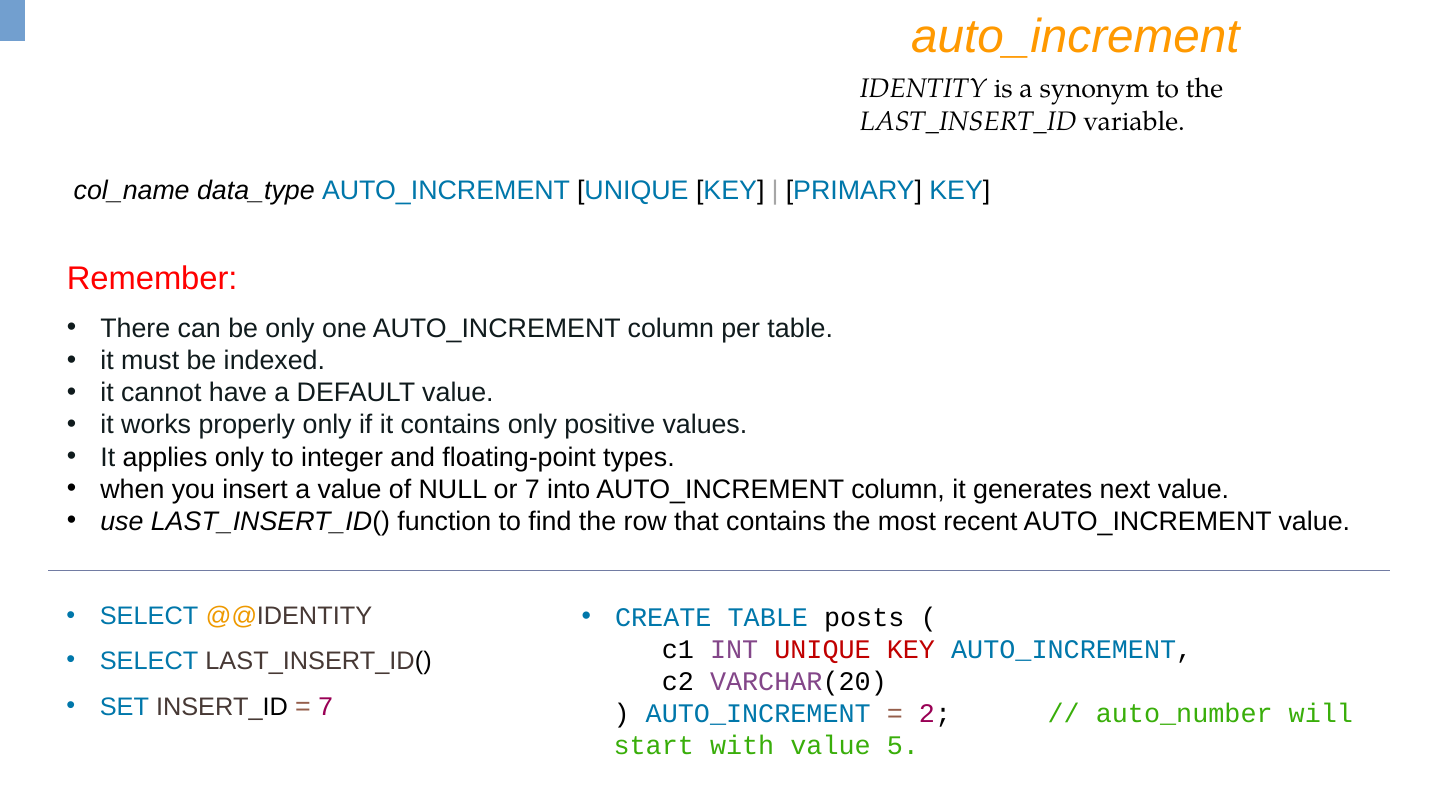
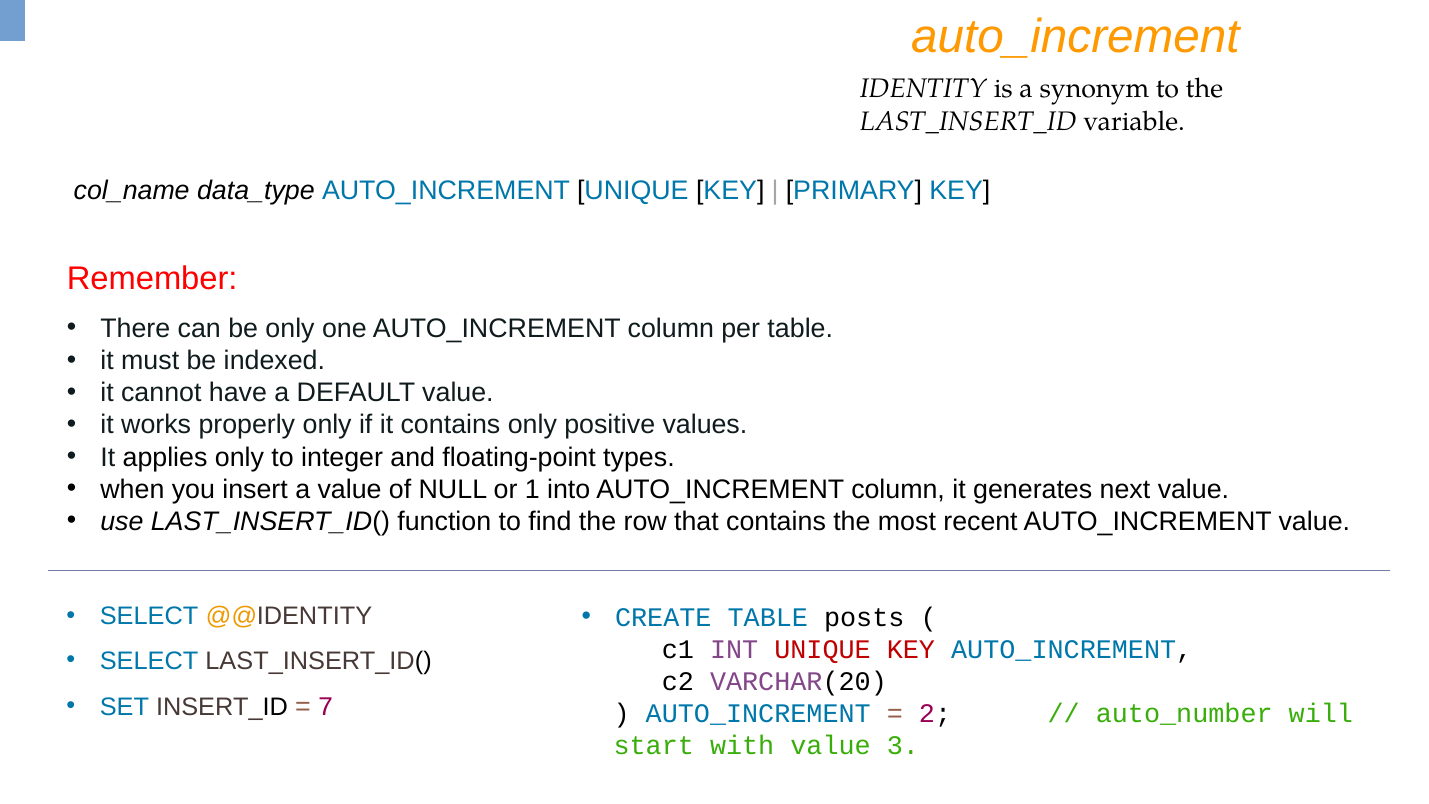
or 7: 7 -> 1 (532, 489)
5: 5 -> 3 (903, 746)
